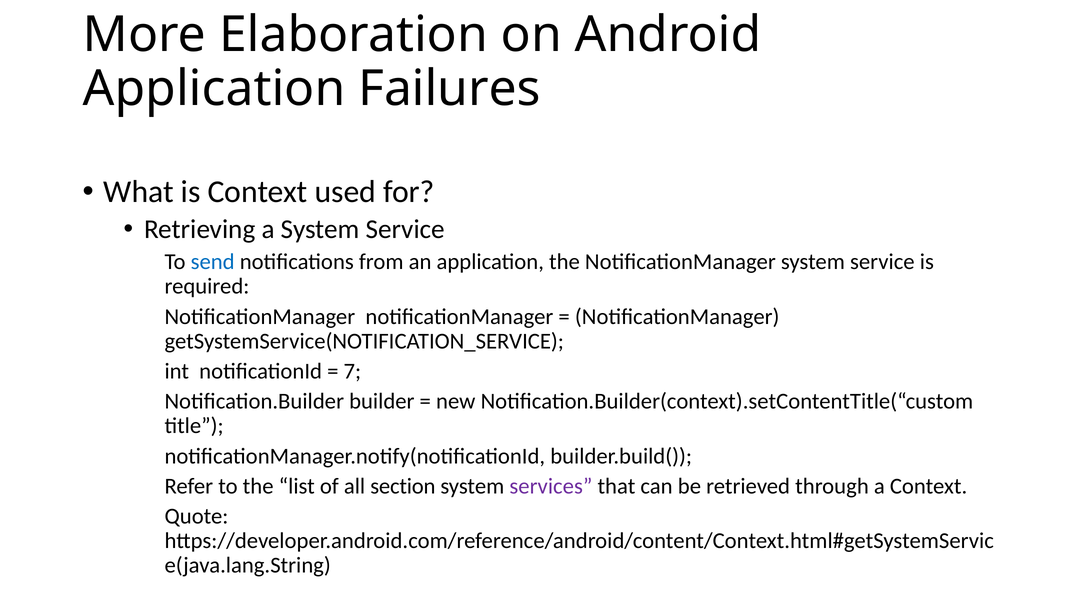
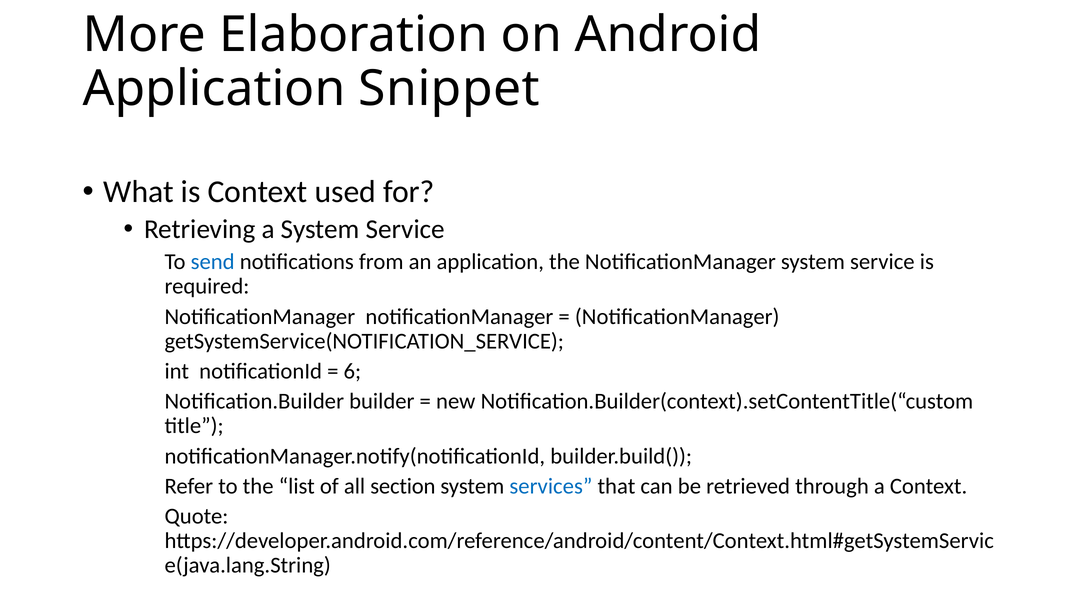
Failures: Failures -> Snippet (449, 89)
7: 7 -> 6 (352, 371)
services colour: purple -> blue (551, 486)
